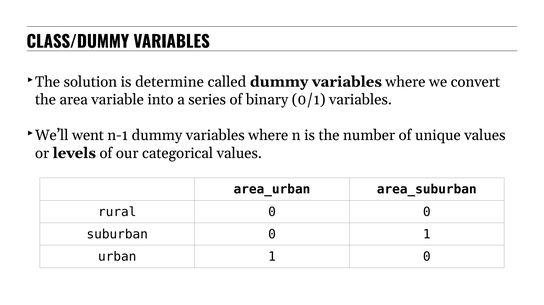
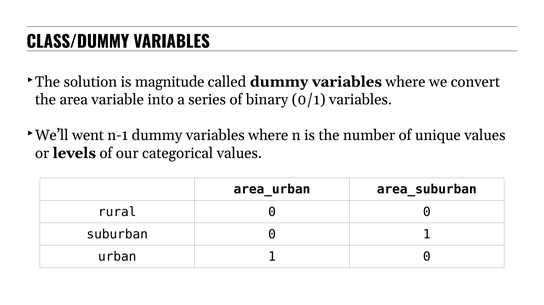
determine: determine -> magnitude (170, 82)
